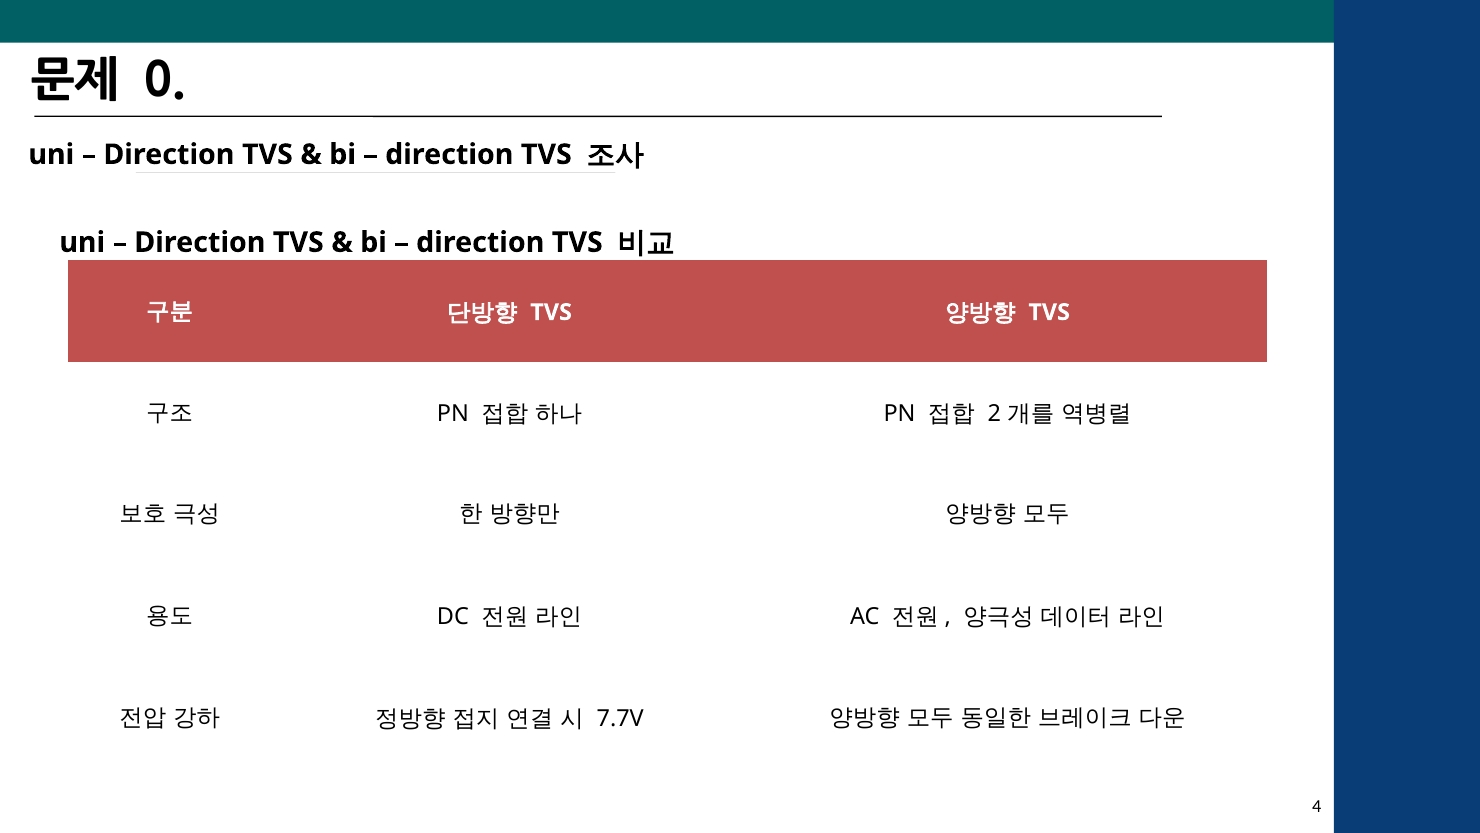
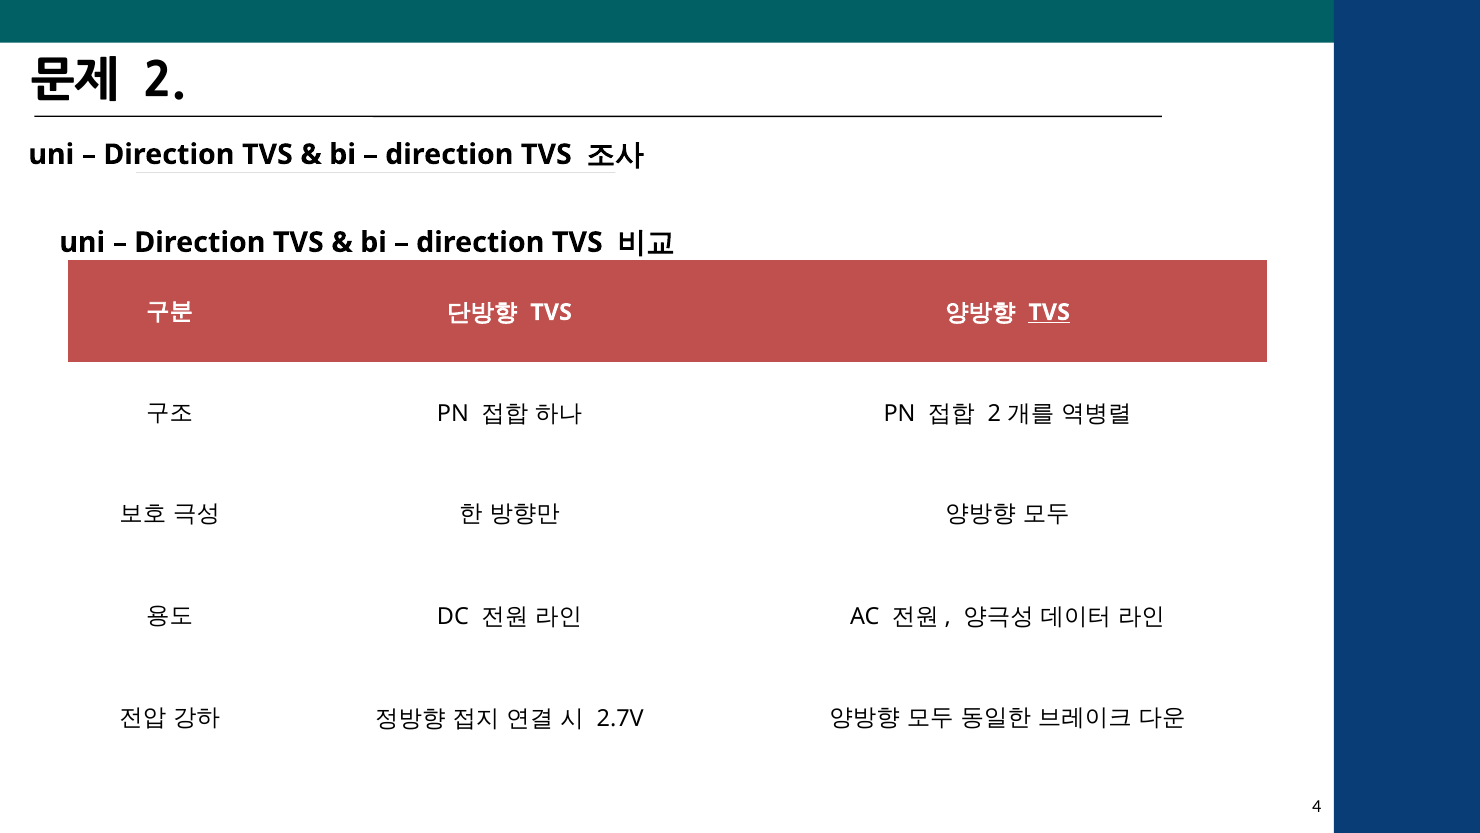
0: 0 -> 2 (165, 80)
TVS underline: none -> present (1049, 312)
7.7V: 7.7V -> 2.7V (620, 718)
